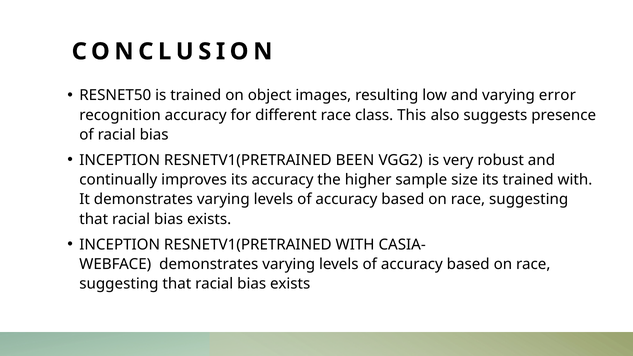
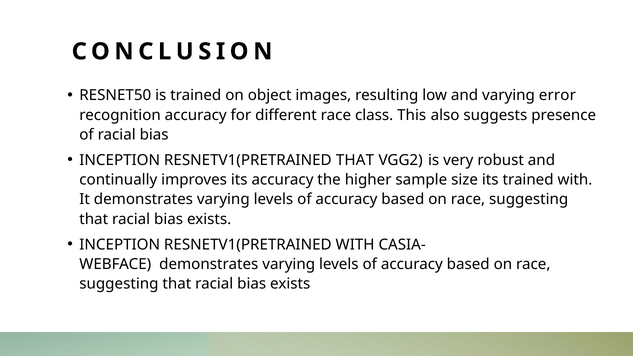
RESNETV1(PRETRAINED BEEN: BEEN -> THAT (355, 160)
